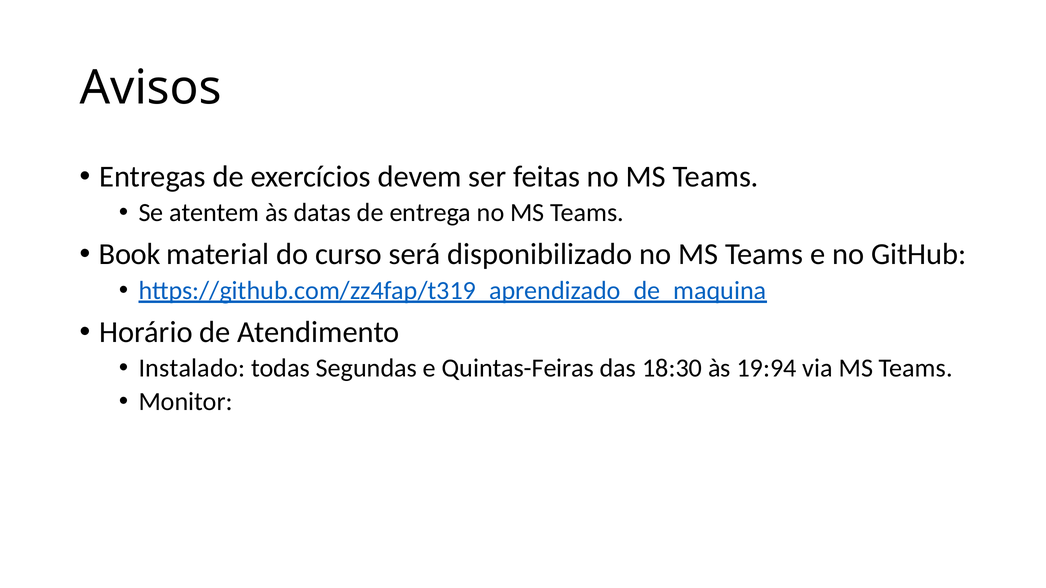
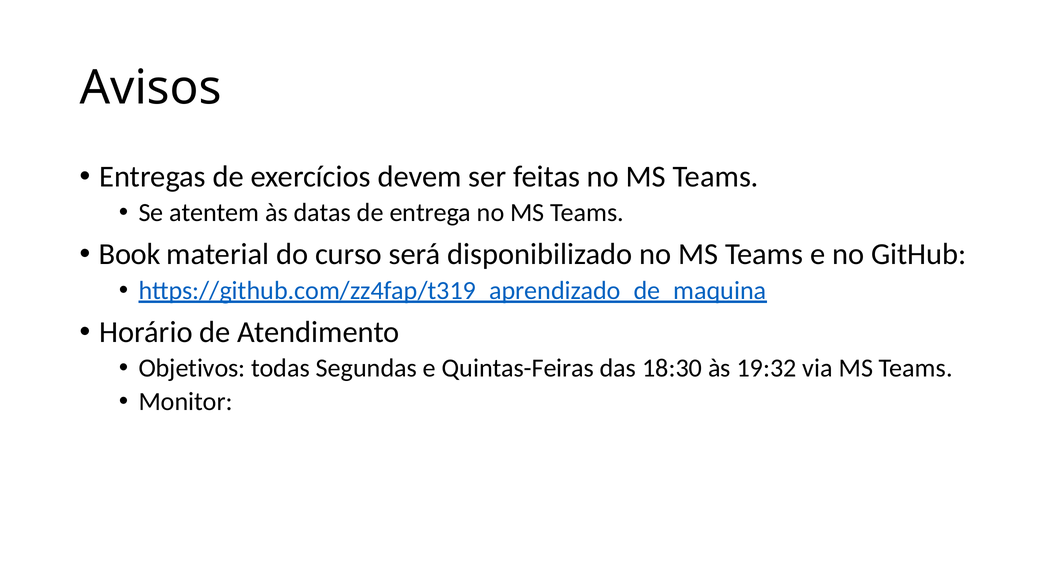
Instalado: Instalado -> Objetivos (192, 368)
19:94: 19:94 -> 19:32 (767, 368)
